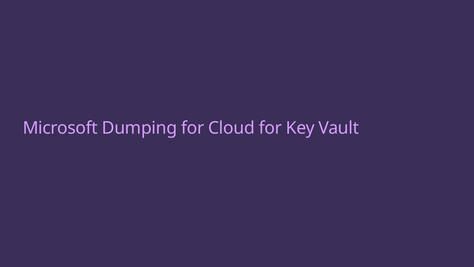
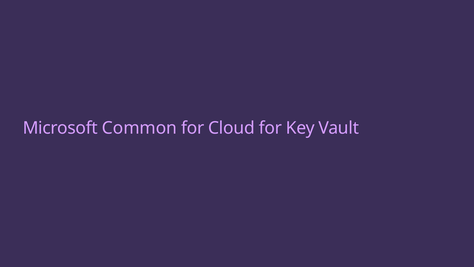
Dumping: Dumping -> Common (139, 128)
